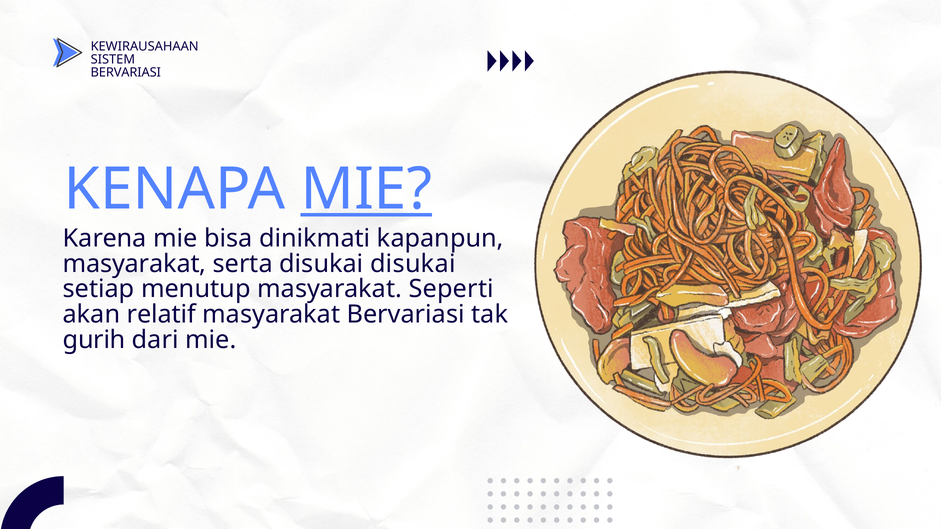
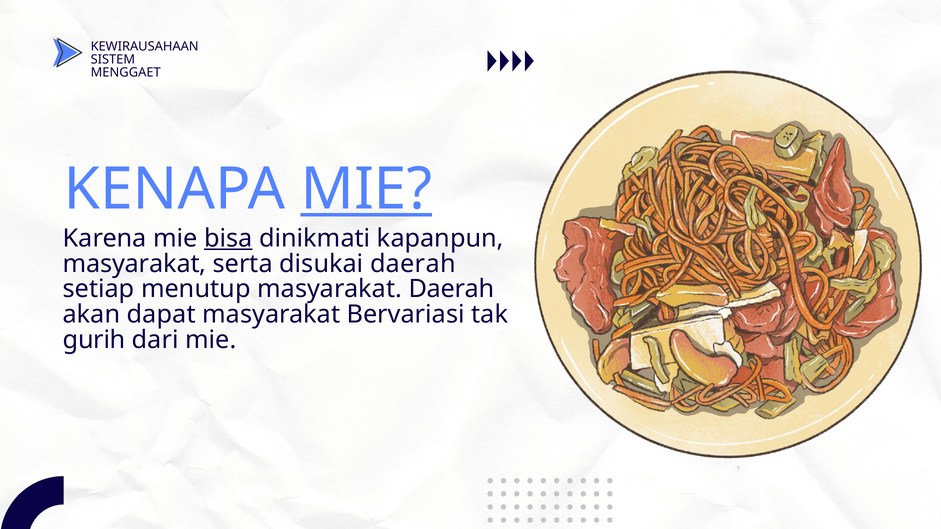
BERVARIASI: BERVARIASI -> MENGGAET (126, 72)
bisa underline: none -> present (228, 239)
disukai disukai: disukai -> daerah (413, 264)
masyarakat Seperti: Seperti -> Daerah (451, 289)
relatif: relatif -> dapat (161, 315)
